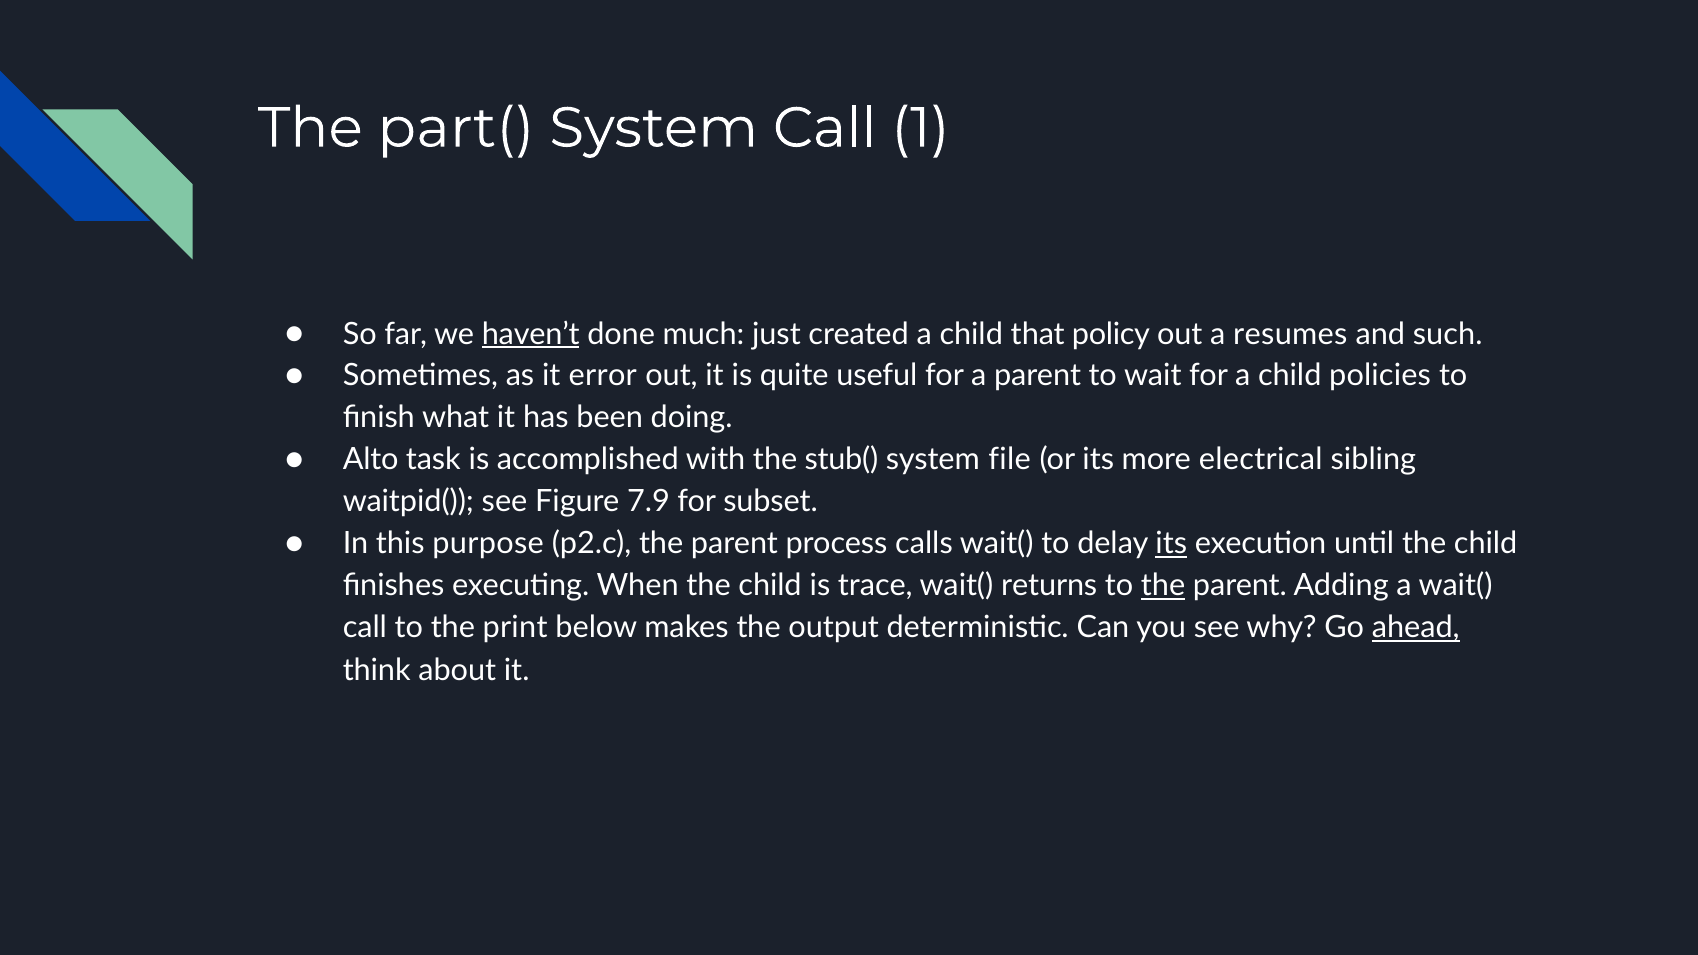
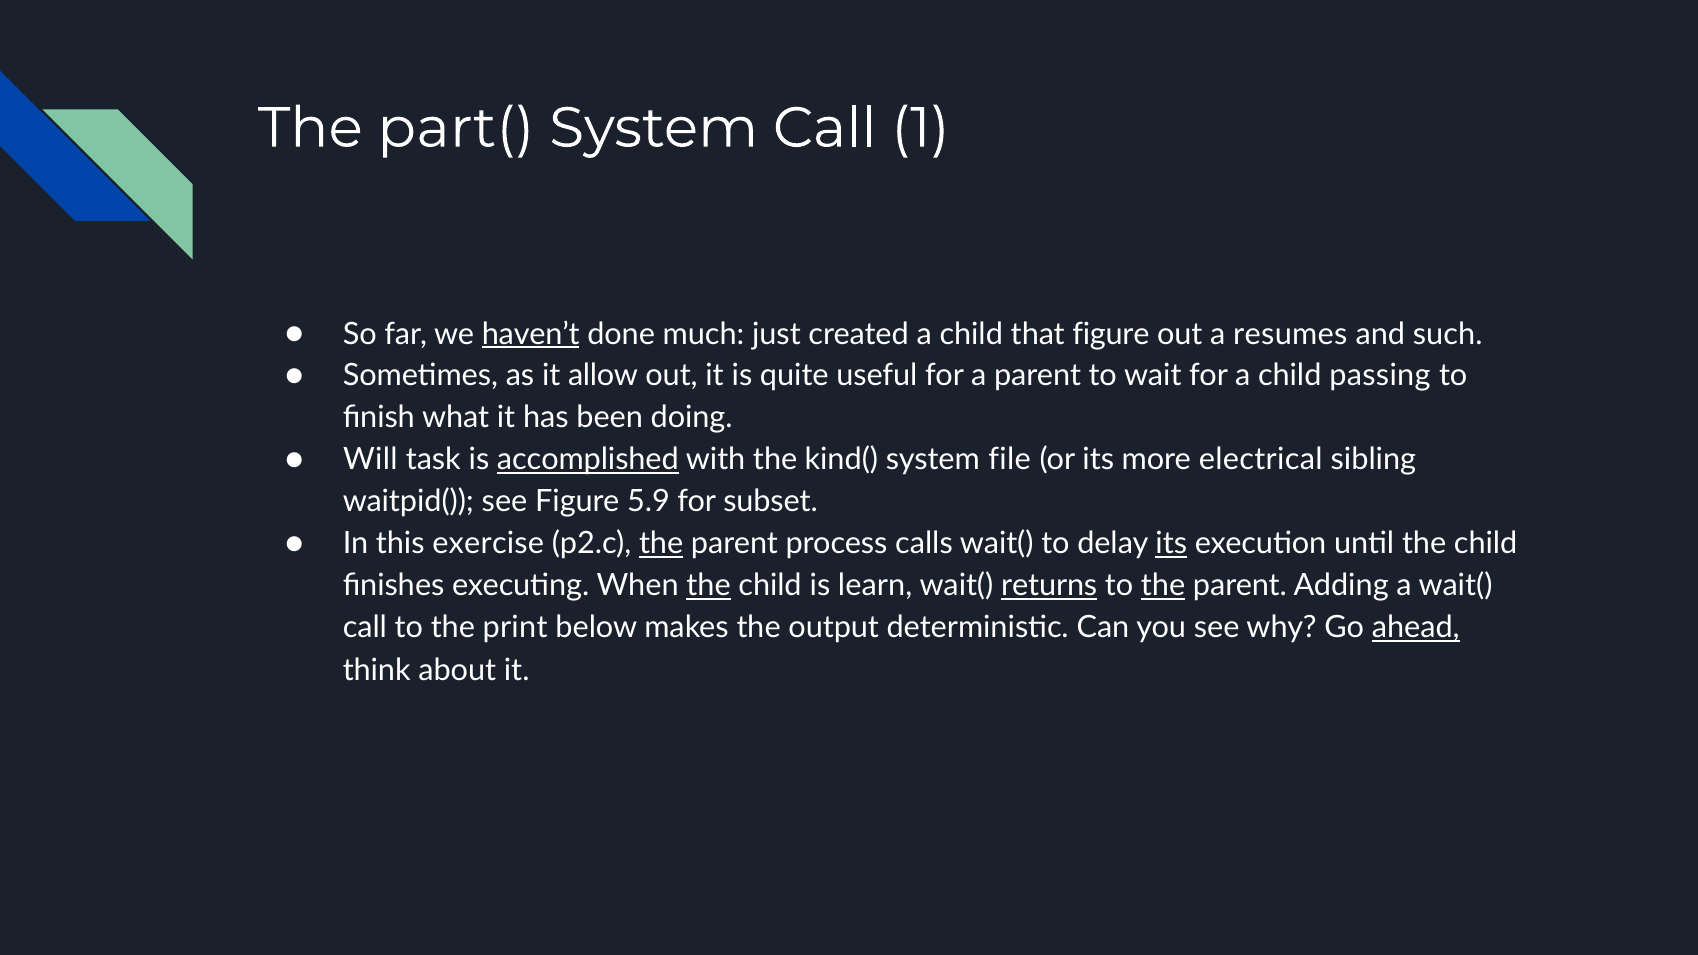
that policy: policy -> figure (1111, 334)
error: error -> allow (603, 376)
policies: policies -> passing (1380, 376)
Alto: Alto -> Will (370, 459)
accomplished underline: none -> present (588, 459)
stub(: stub( -> kind( (841, 459)
7.9: 7.9 -> 5.9 (649, 502)
purpose: purpose -> exercise (488, 544)
the underline: none -> present (661, 544)
the underline: none -> present (709, 586)
trace: trace -> learn (875, 586)
returns underline: none -> present (1049, 586)
